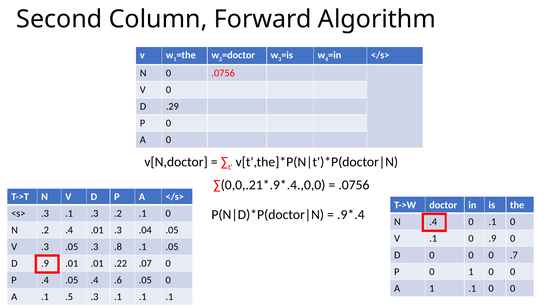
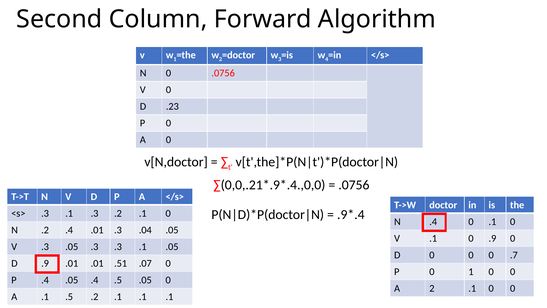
.29: .29 -> .23 (172, 106)
.3 .8: .8 -> .3 (118, 246)
.22: .22 -> .51 (121, 263)
.4 .6: .6 -> .5 (118, 280)
A 1: 1 -> 2 (432, 288)
.5 .3: .3 -> .2 (95, 296)
